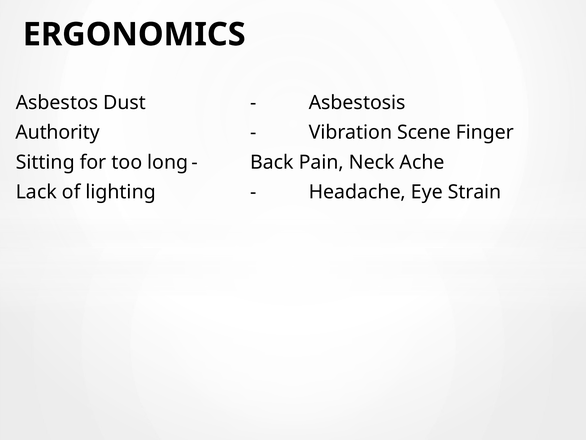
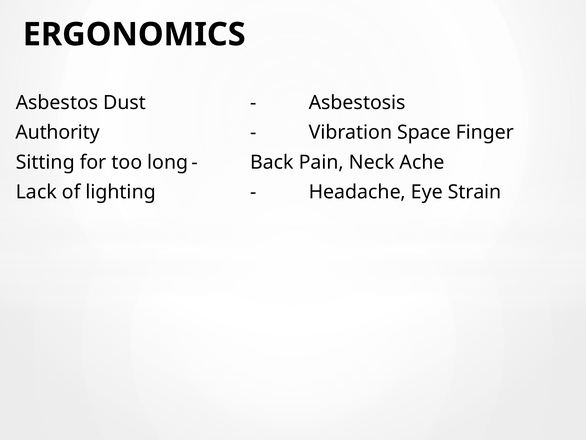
Scene: Scene -> Space (424, 132)
